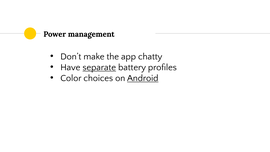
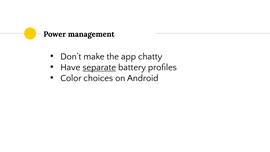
Android underline: present -> none (143, 78)
